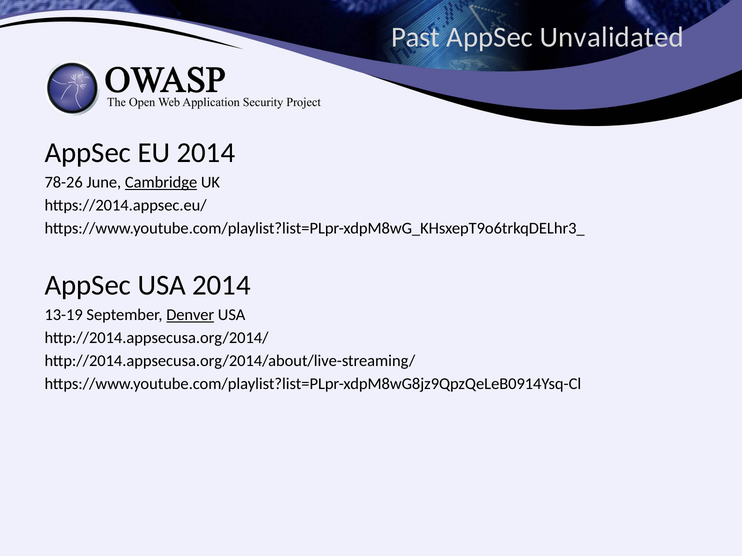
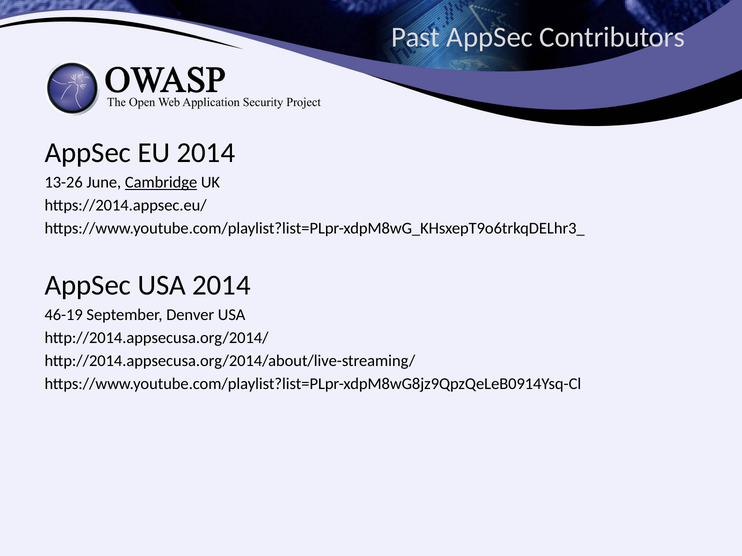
Unvalidated: Unvalidated -> Contributors (612, 37)
78-26: 78-26 -> 13-26 (64, 182)
13-19: 13-19 -> 46-19 (64, 315)
Denver underline: present -> none (190, 315)
